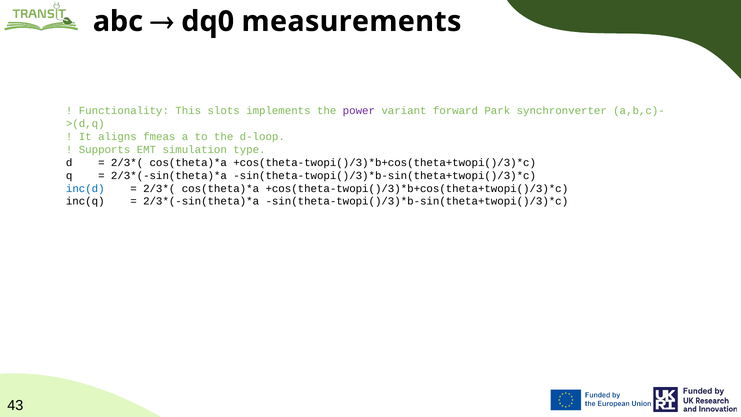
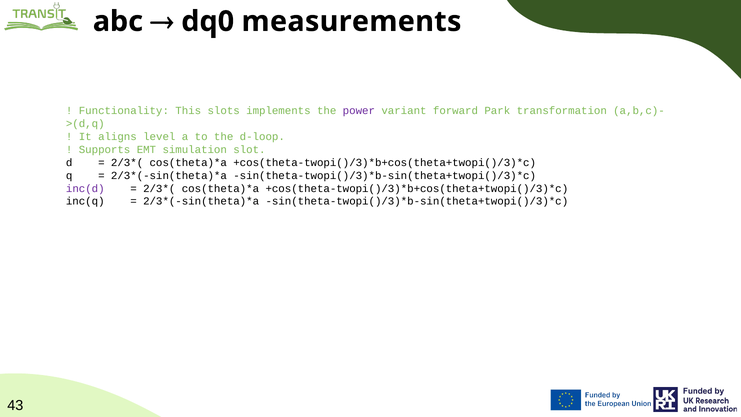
synchronverter: synchronverter -> transformation (562, 111)
fmeas: fmeas -> level (159, 137)
type: type -> slot (249, 150)
inc(d colour: blue -> purple (85, 188)
